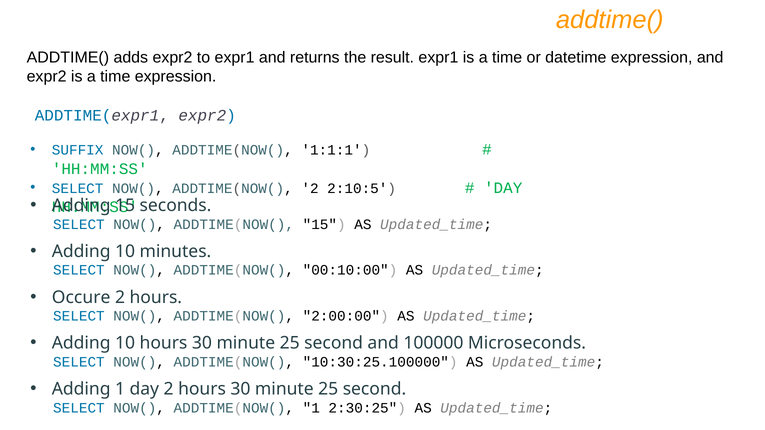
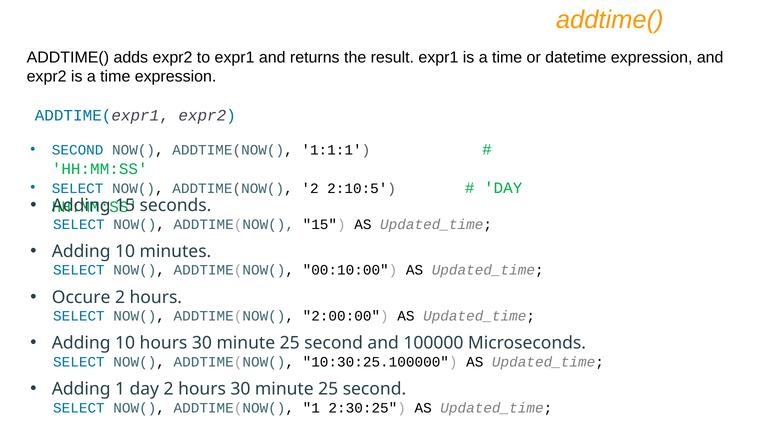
SUFFIX: SUFFIX -> SECOND (78, 150)
